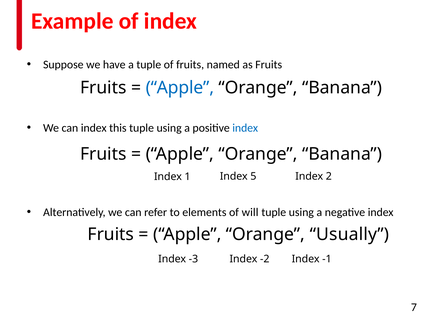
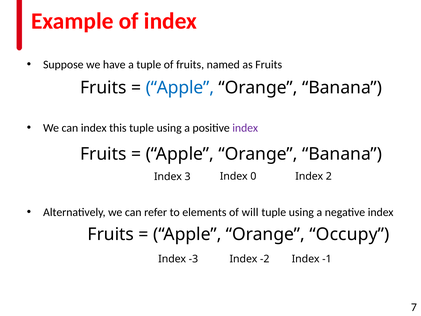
index colour: blue -> purple (245, 128)
1: 1 -> 3 (188, 176)
5: 5 -> 0 (253, 176)
Usually: Usually -> Occupy (350, 234)
